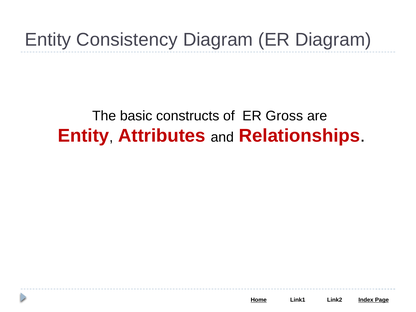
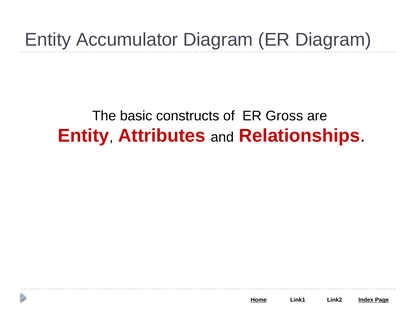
Consistency: Consistency -> Accumulator (127, 40)
